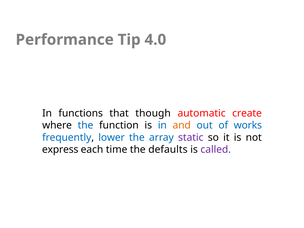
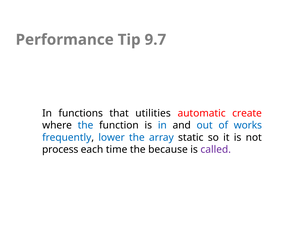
4.0: 4.0 -> 9.7 (155, 40)
though: though -> utilities (153, 113)
and colour: orange -> black (182, 125)
static colour: purple -> black (191, 137)
express: express -> process (60, 150)
defaults: defaults -> because (168, 150)
